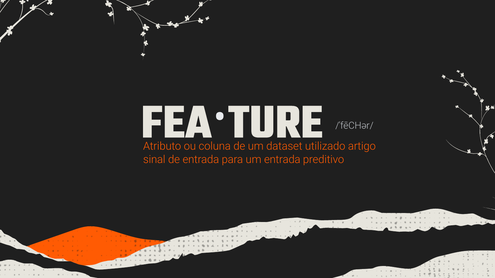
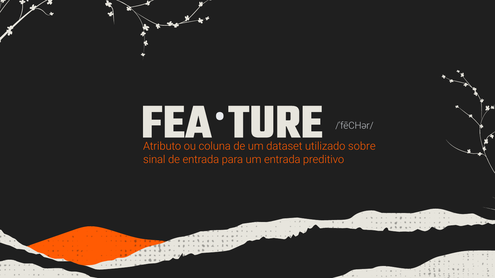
artigo: artigo -> sobre (362, 147)
